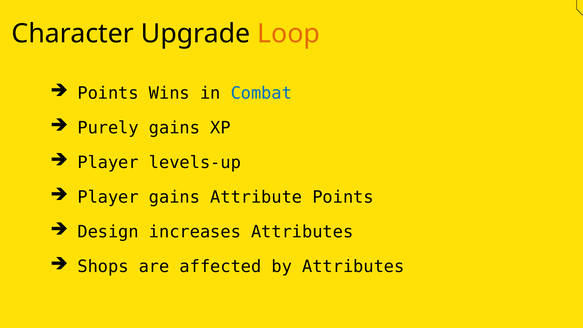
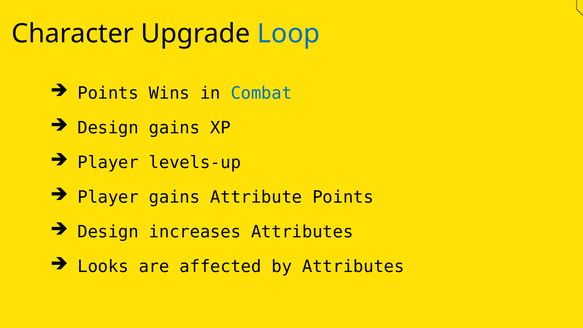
Loop colour: orange -> blue (289, 34)
Purely: Purely -> Design (108, 128)
Shops: Shops -> Looks (103, 266)
